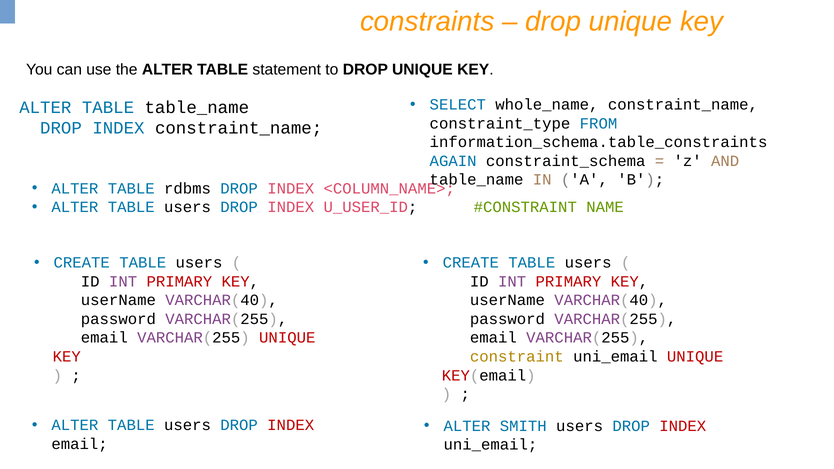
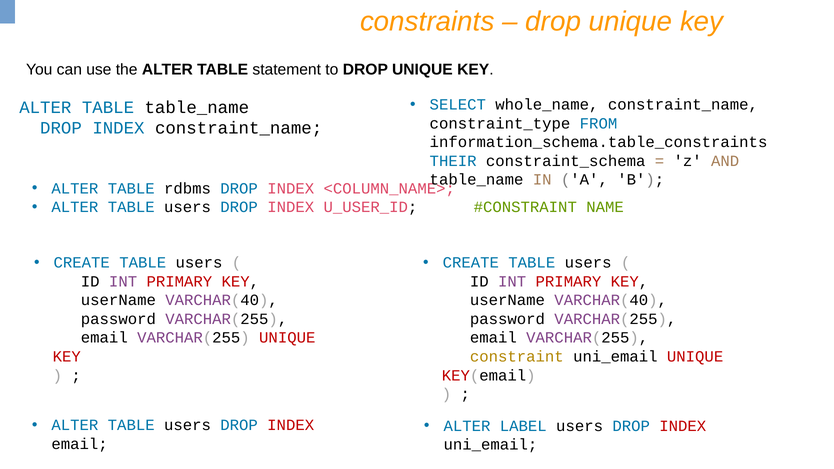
AGAIN: AGAIN -> THEIR (453, 161)
SMITH: SMITH -> LABEL (523, 426)
